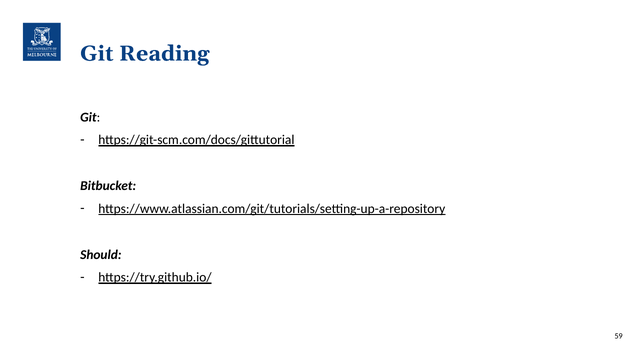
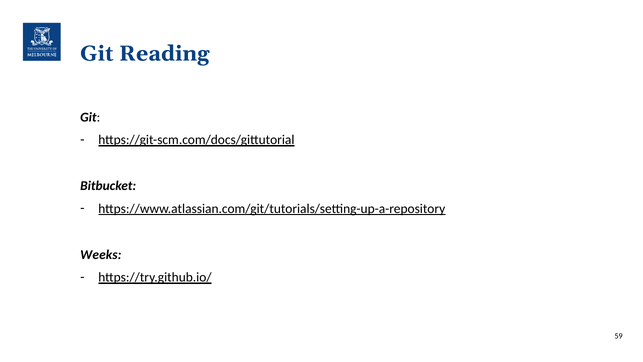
Should: Should -> Weeks (101, 254)
